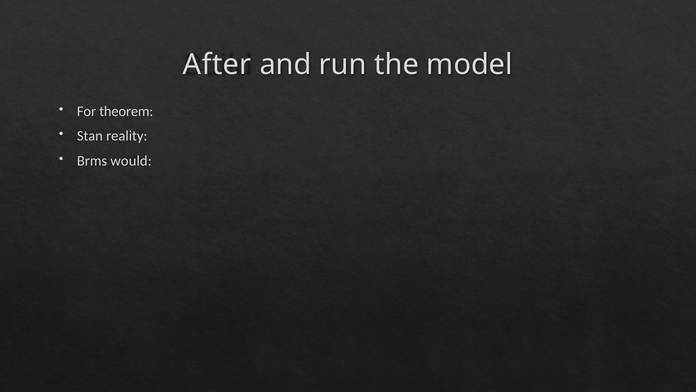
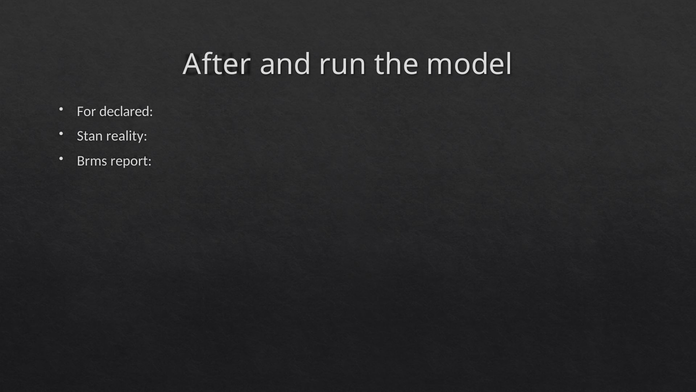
theorem: theorem -> declared (126, 111)
would: would -> report (131, 161)
